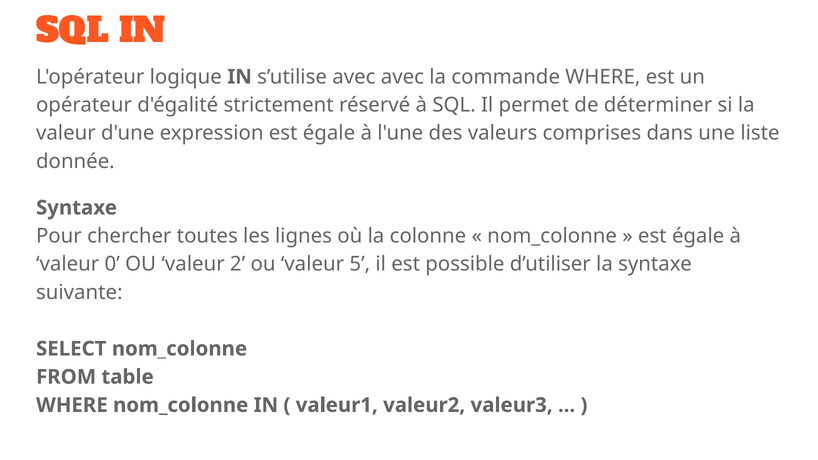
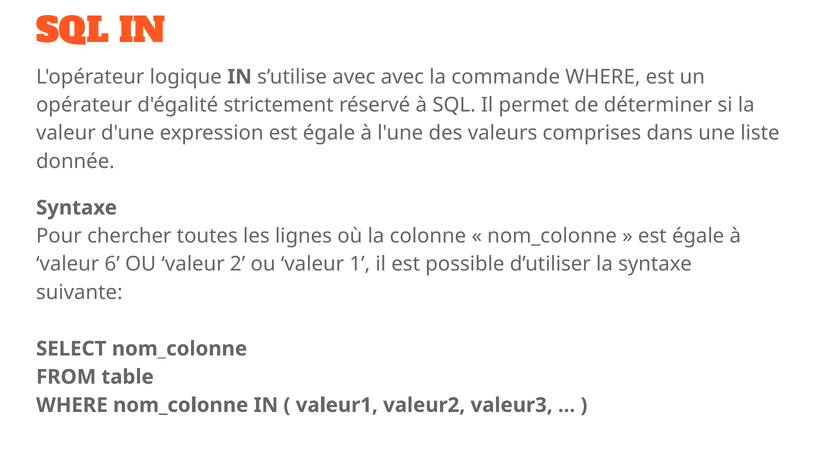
0: 0 -> 6 (112, 264)
5: 5 -> 1 (360, 264)
